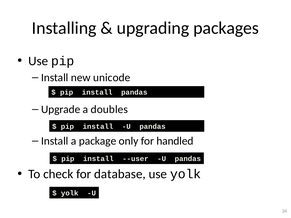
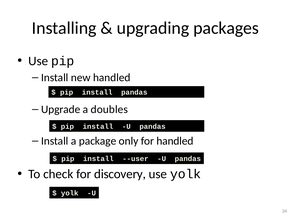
new unicode: unicode -> handled (112, 78)
database: database -> discovery (120, 174)
